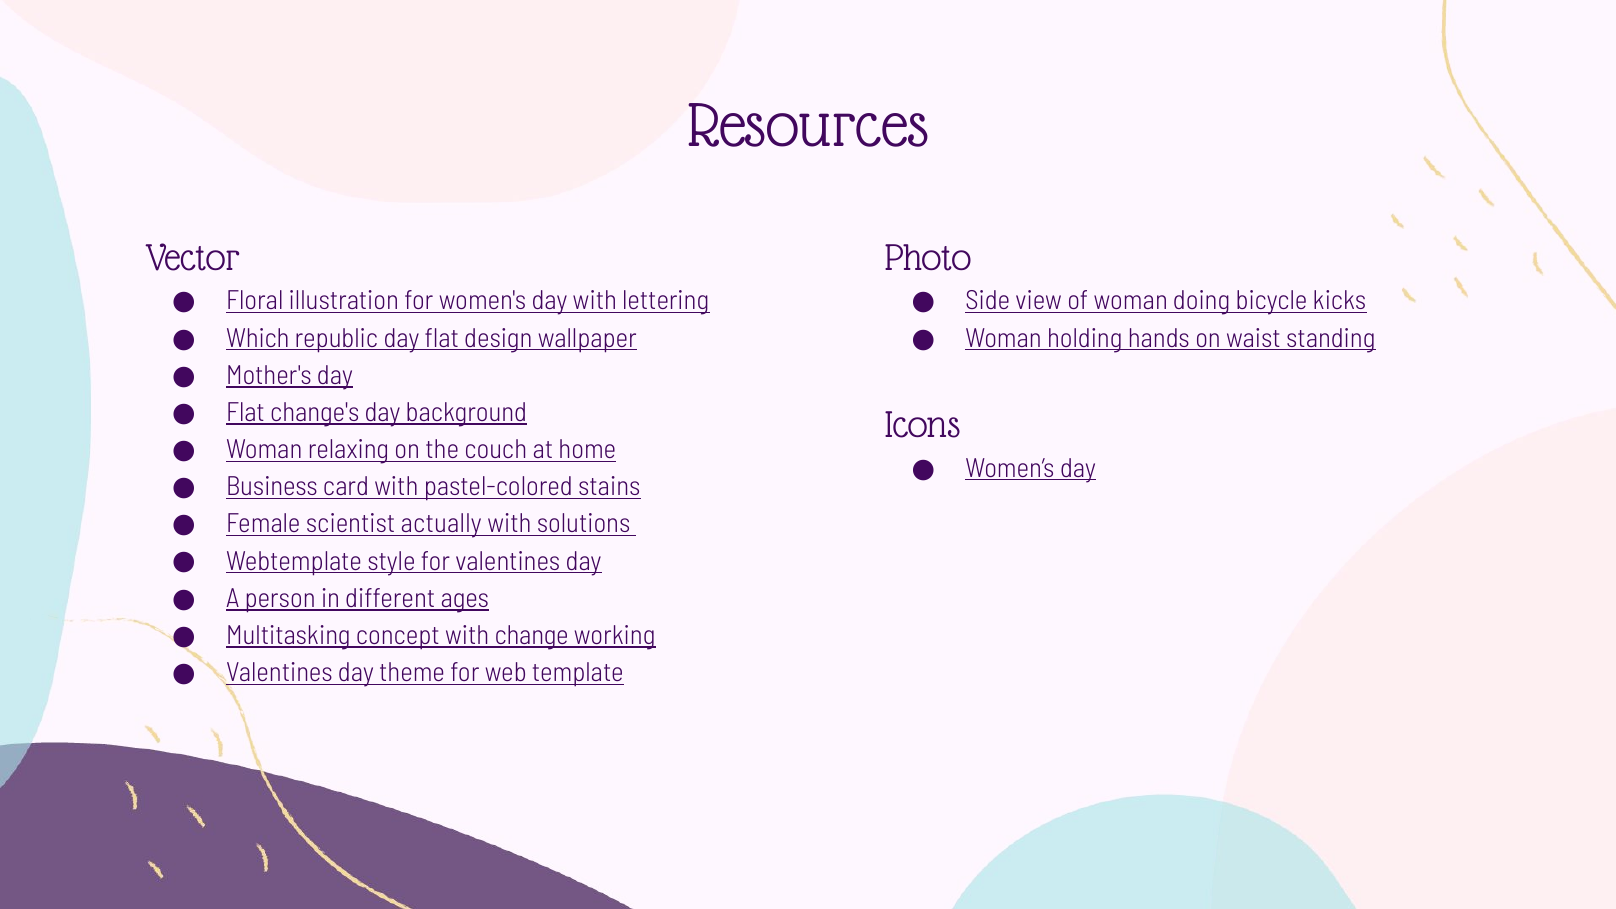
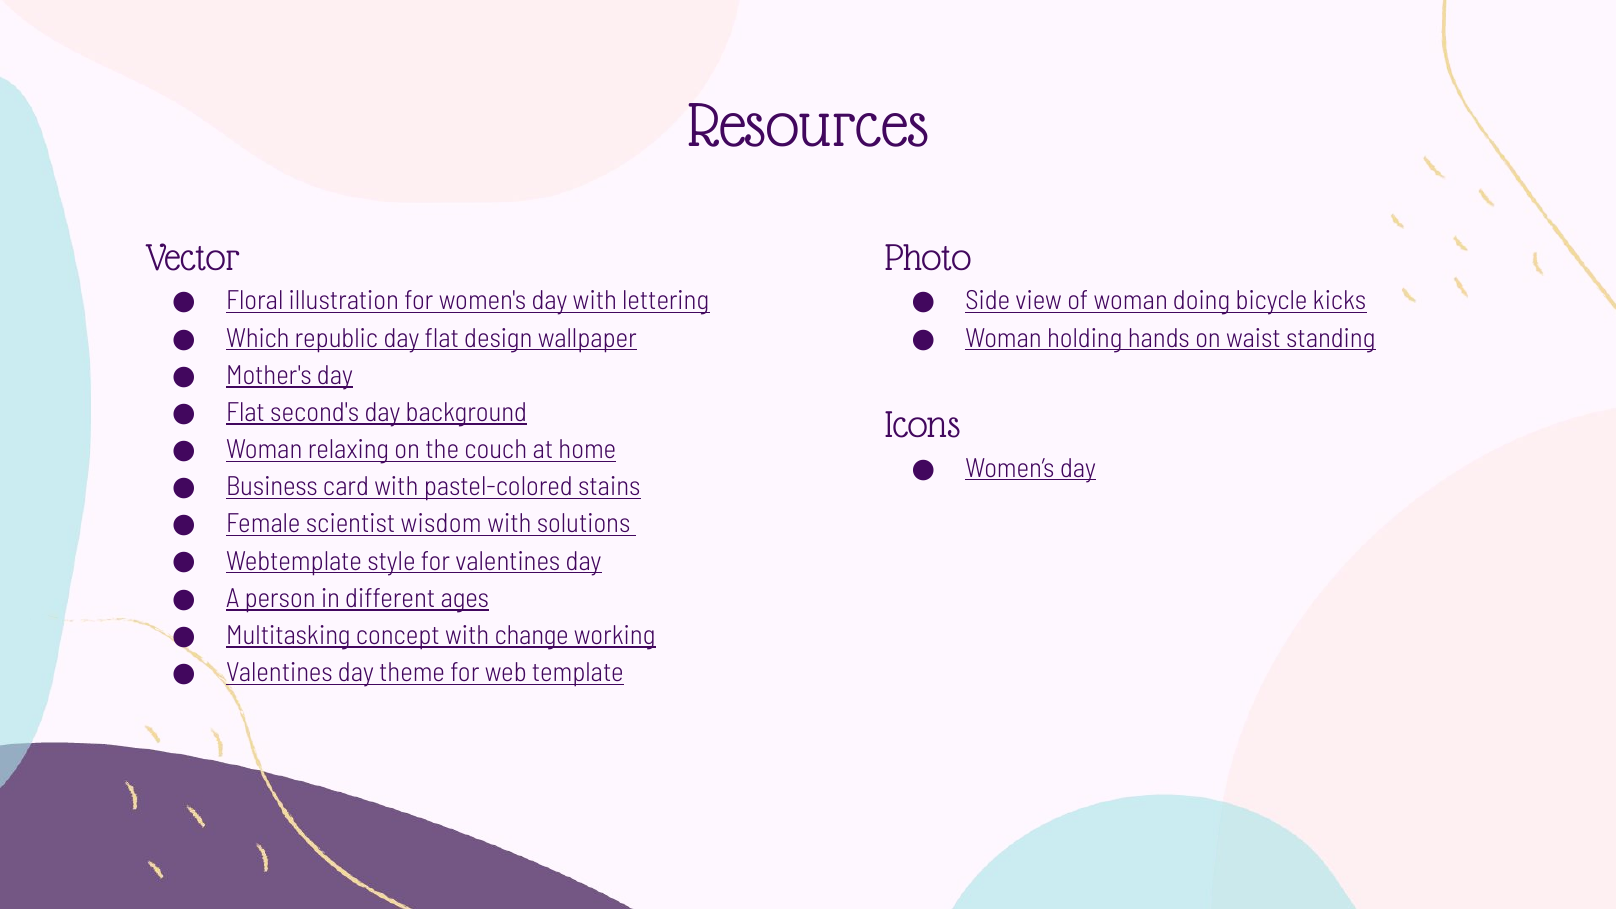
change's: change's -> second's (315, 413)
actually: actually -> wisdom (441, 524)
